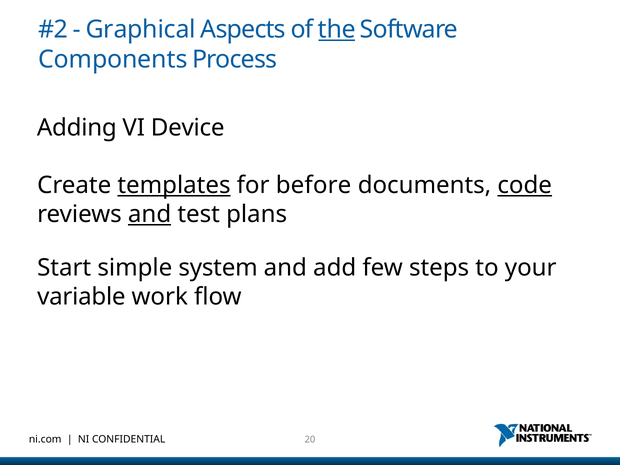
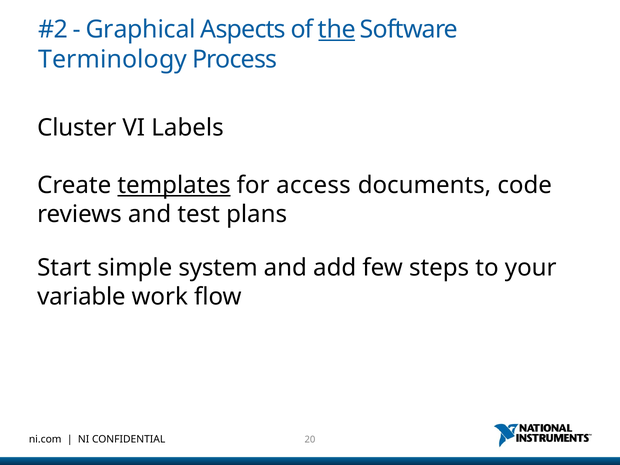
Components: Components -> Terminology (113, 59)
Adding: Adding -> Cluster (77, 128)
Device: Device -> Labels (188, 128)
before: before -> access (314, 185)
code underline: present -> none (525, 185)
and underline: present -> none (150, 214)
